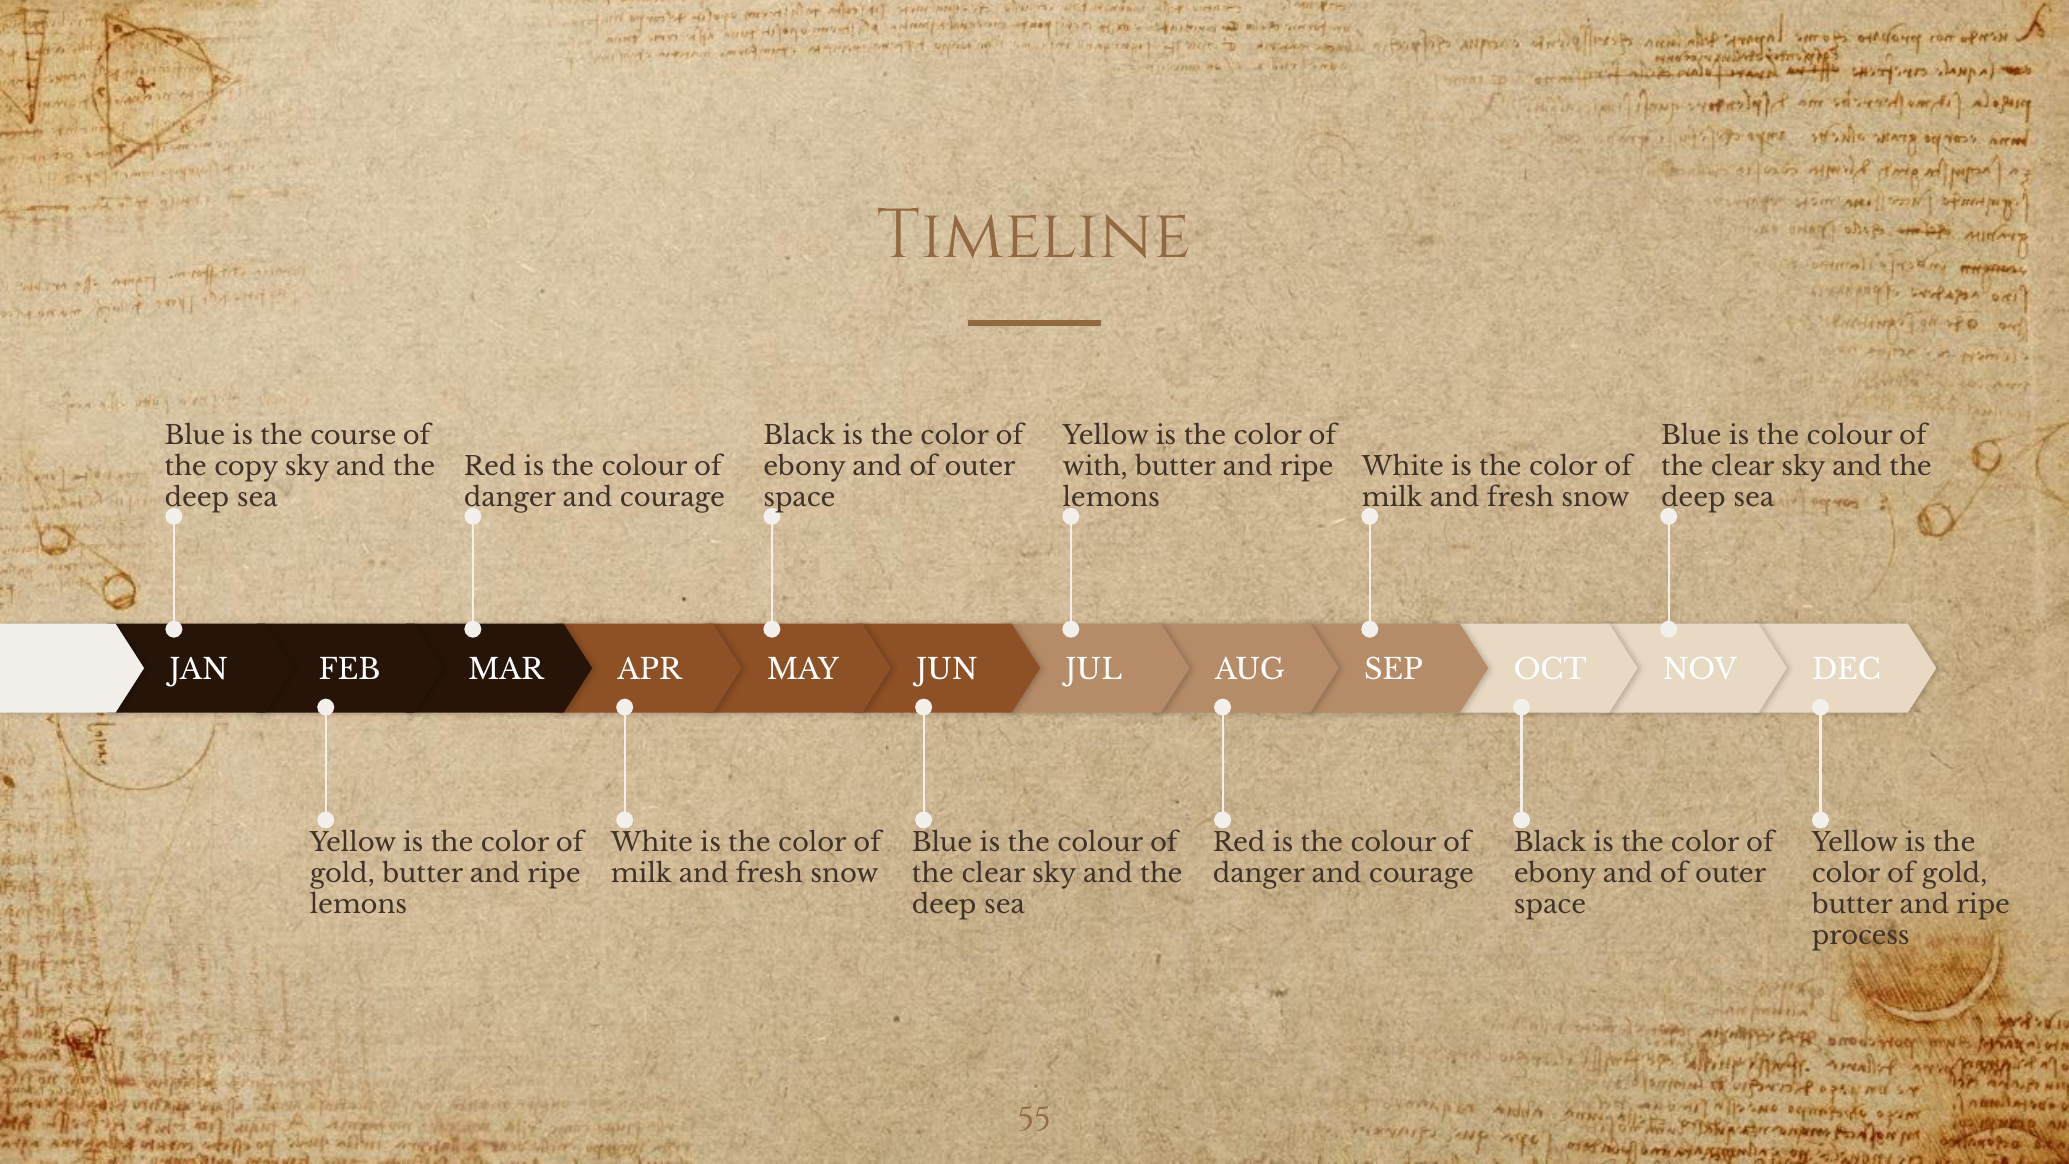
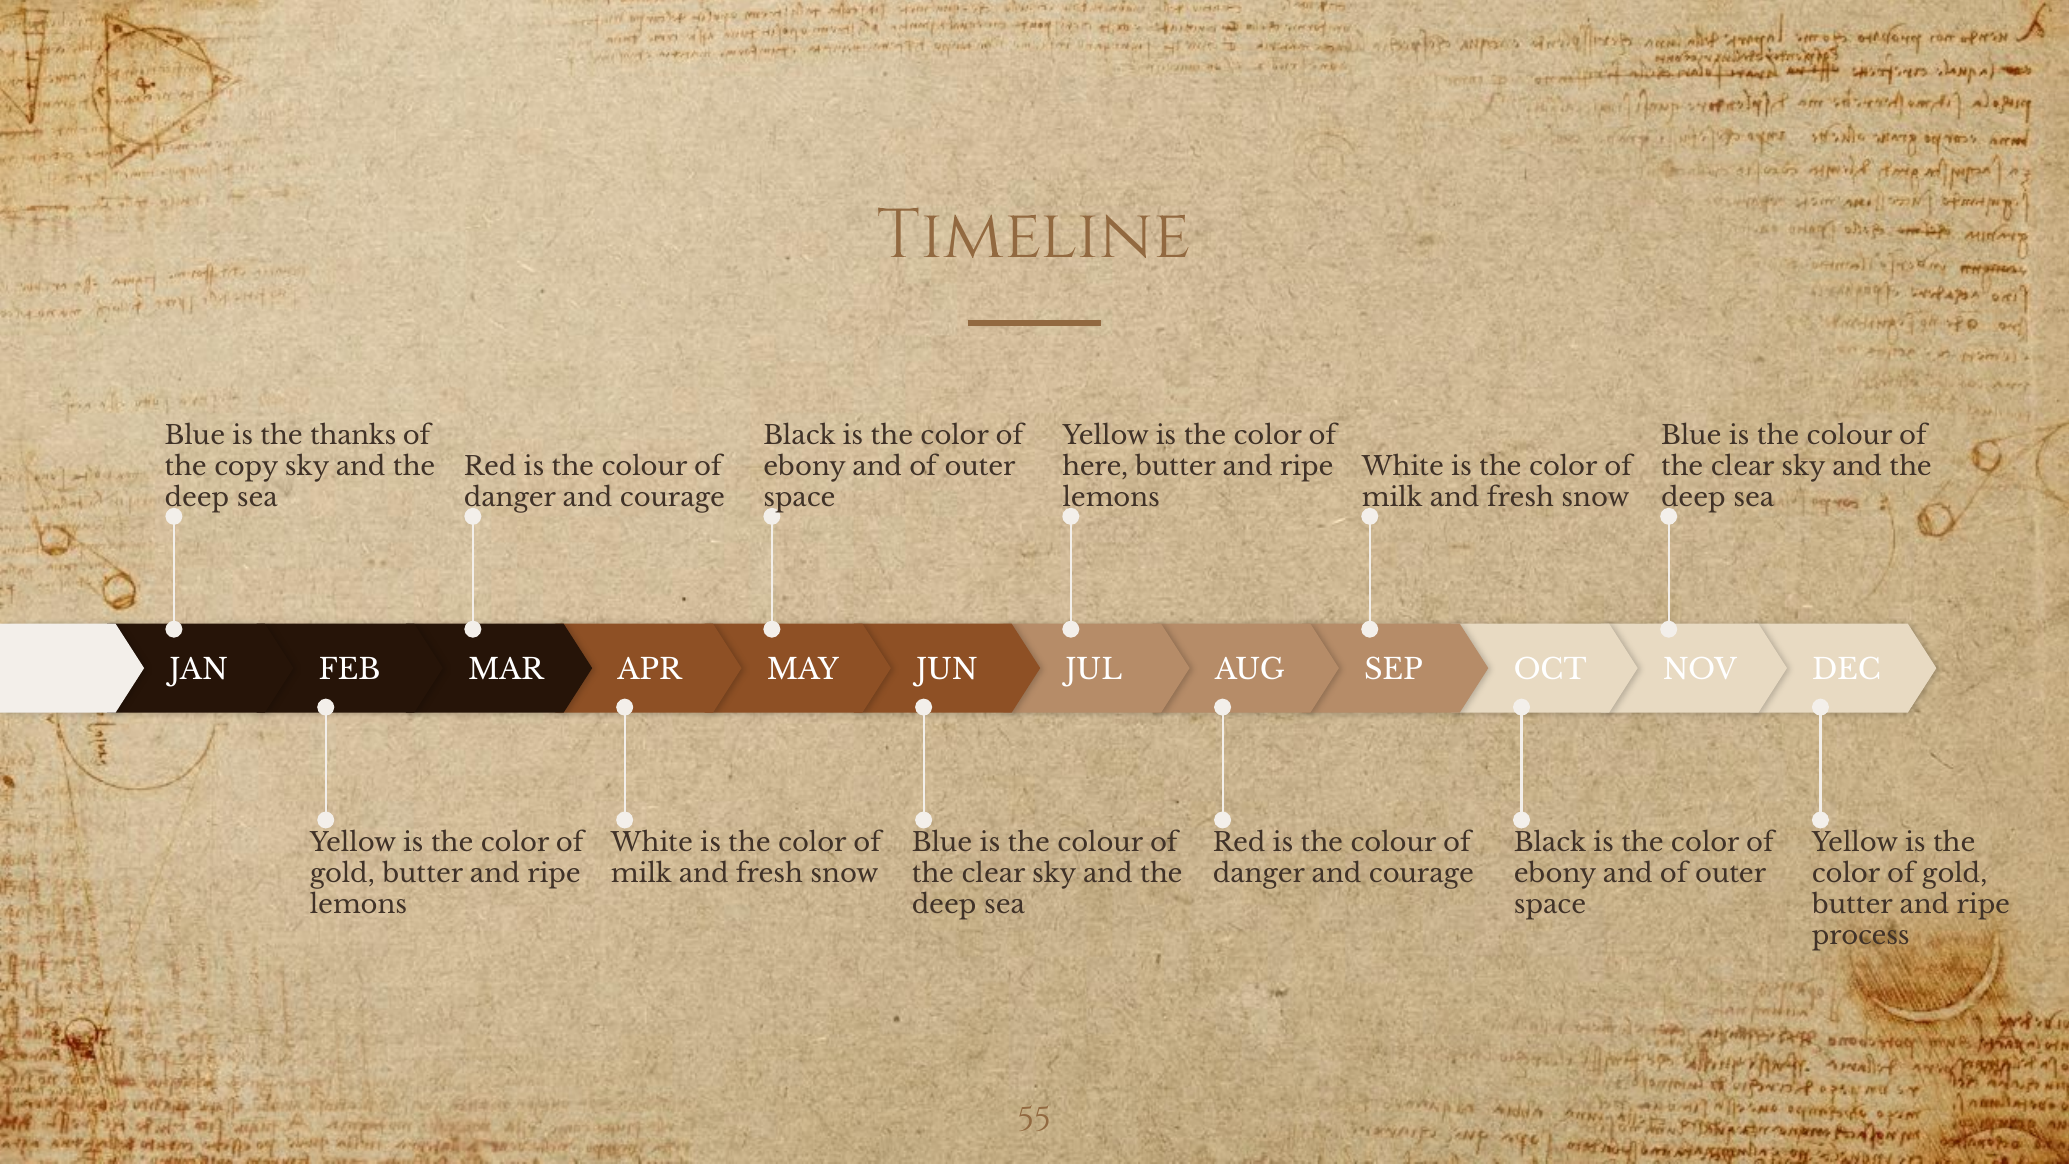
course: course -> thanks (353, 435)
with: with -> here (1095, 467)
